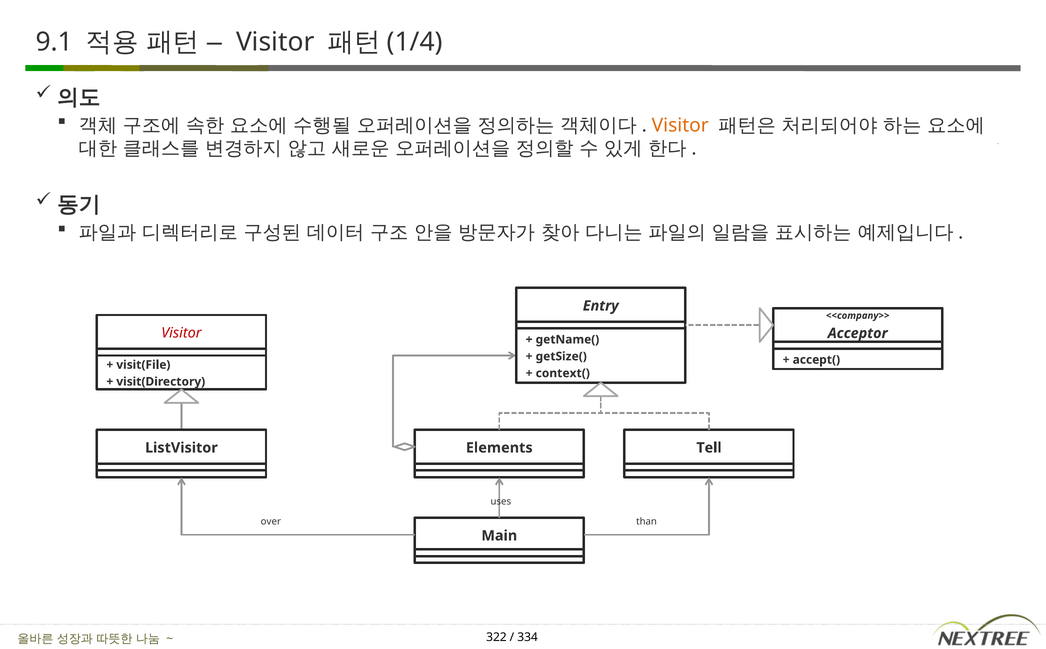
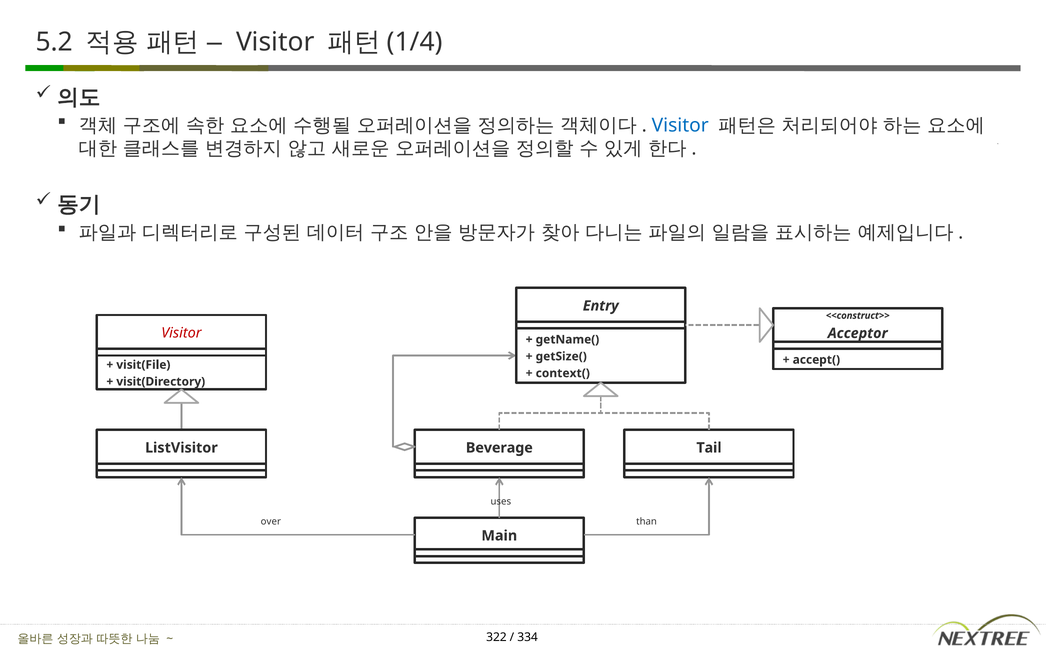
9.1: 9.1 -> 5.2 (54, 42)
Visitor colour: orange -> blue (680, 125)
<<company>>: <<company>> -> <<construct>> (858, 316)
Elements: Elements -> Beverage (499, 448)
Tell: Tell -> Tail (709, 448)
